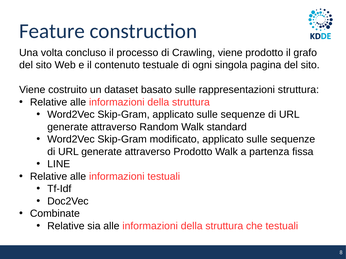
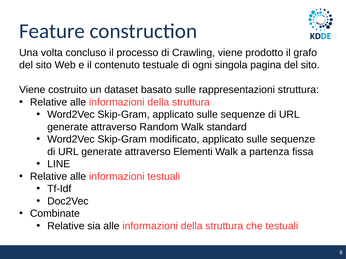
attraverso Prodotto: Prodotto -> Elementi (193, 152)
